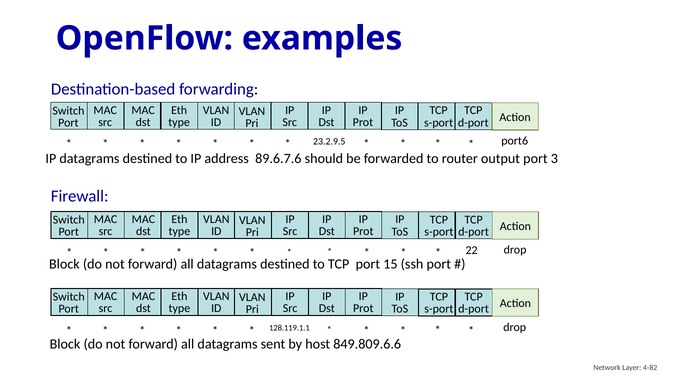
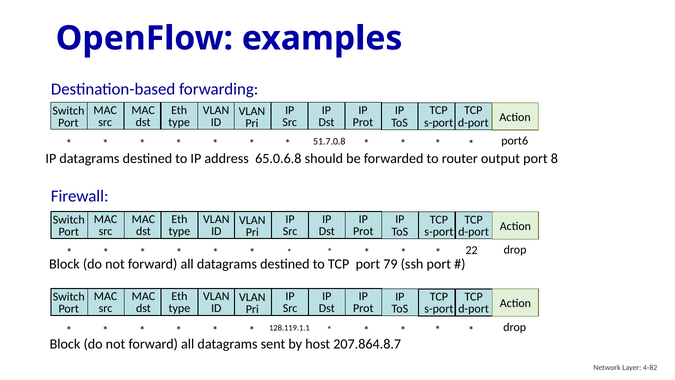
23.2.9.5: 23.2.9.5 -> 51.7.0.8 (329, 142)
89.6.7.6: 89.6.7.6 -> 65.0.6.8 (278, 158)
3: 3 -> 8 (554, 158)
15: 15 -> 79 (390, 264)
849.809.6.6: 849.809.6.6 -> 207.864.8.7 (367, 344)
